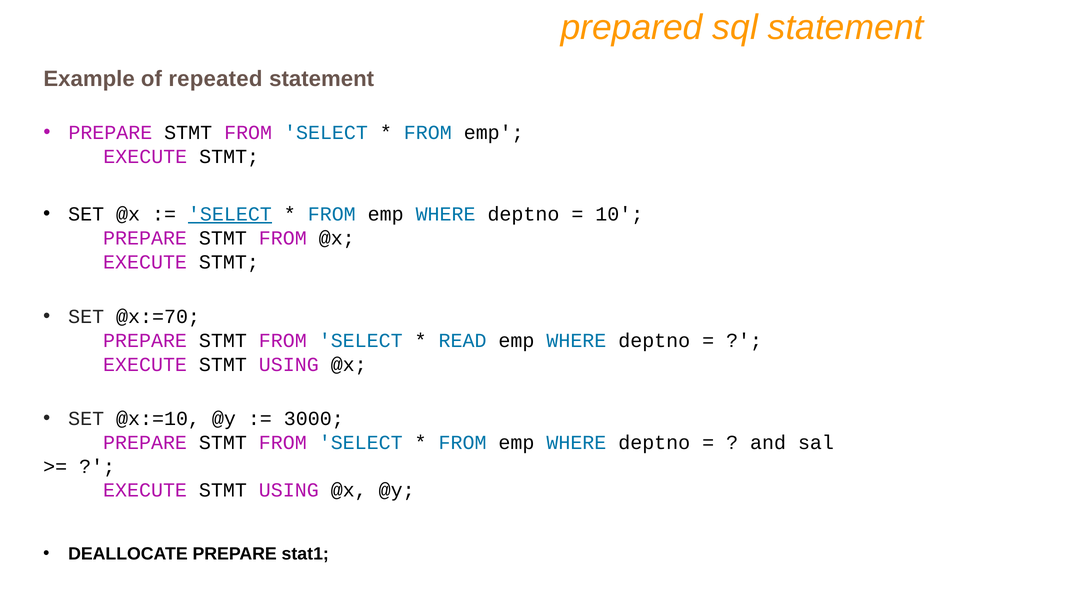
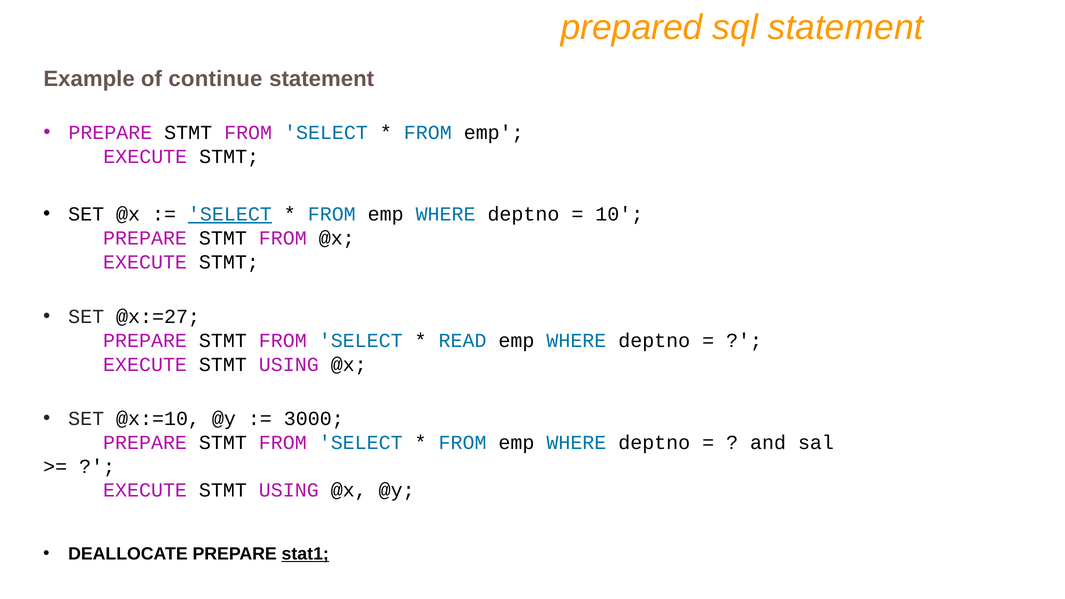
repeated: repeated -> continue (215, 79)
@x:=70: @x:=70 -> @x:=27 (158, 317)
stat1 underline: none -> present (305, 554)
